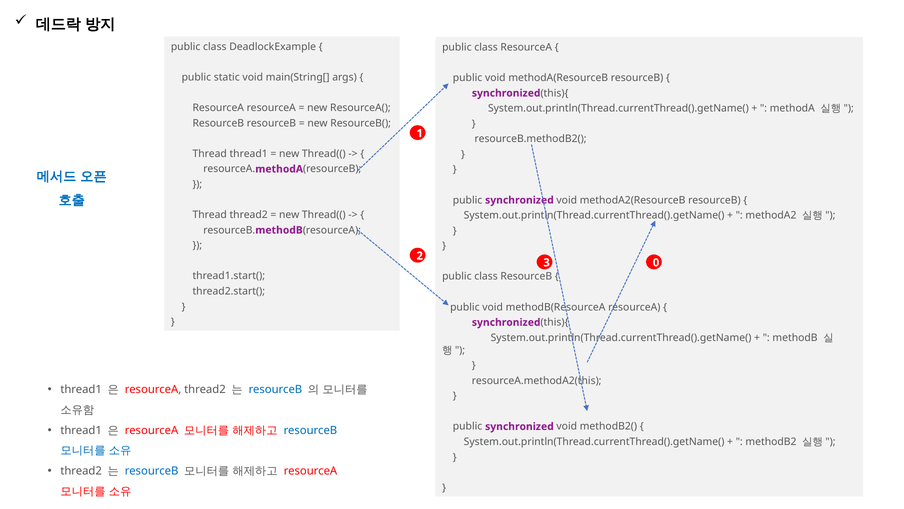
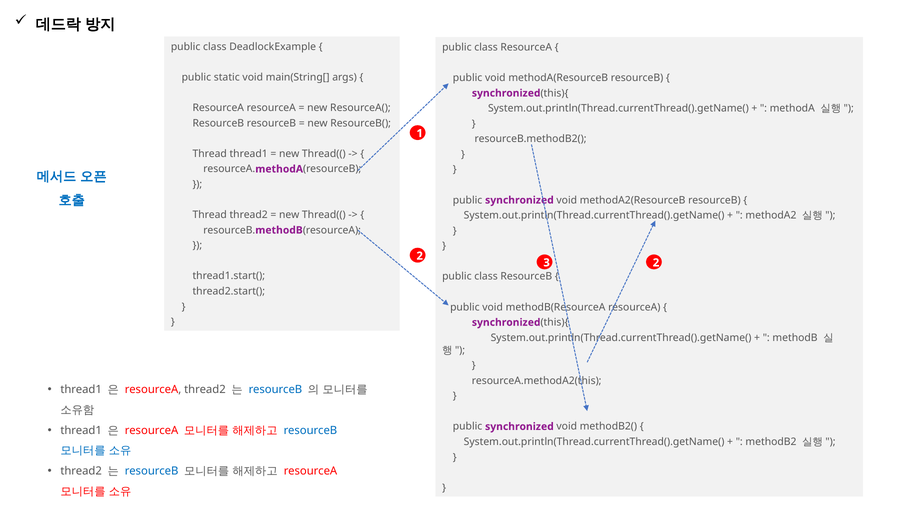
3 0: 0 -> 2 (656, 262)
